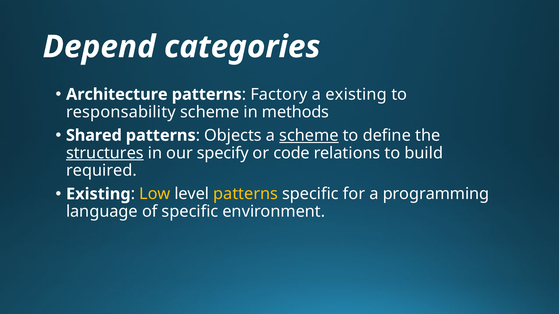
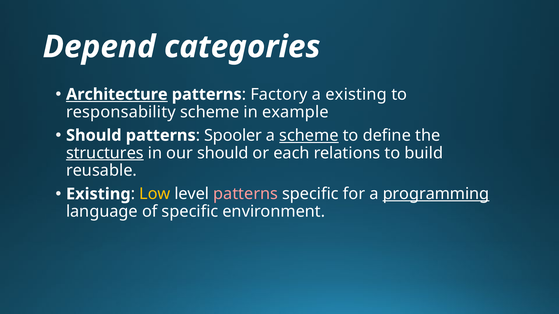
Architecture underline: none -> present (117, 95)
methods: methods -> example (295, 112)
Shared: Shared -> Should (94, 136)
Objects: Objects -> Spooler (233, 136)
our specify: specify -> should (223, 153)
code: code -> each (291, 153)
required: required -> reusable (101, 171)
patterns colour: yellow -> pink (246, 194)
programming underline: none -> present (436, 194)
